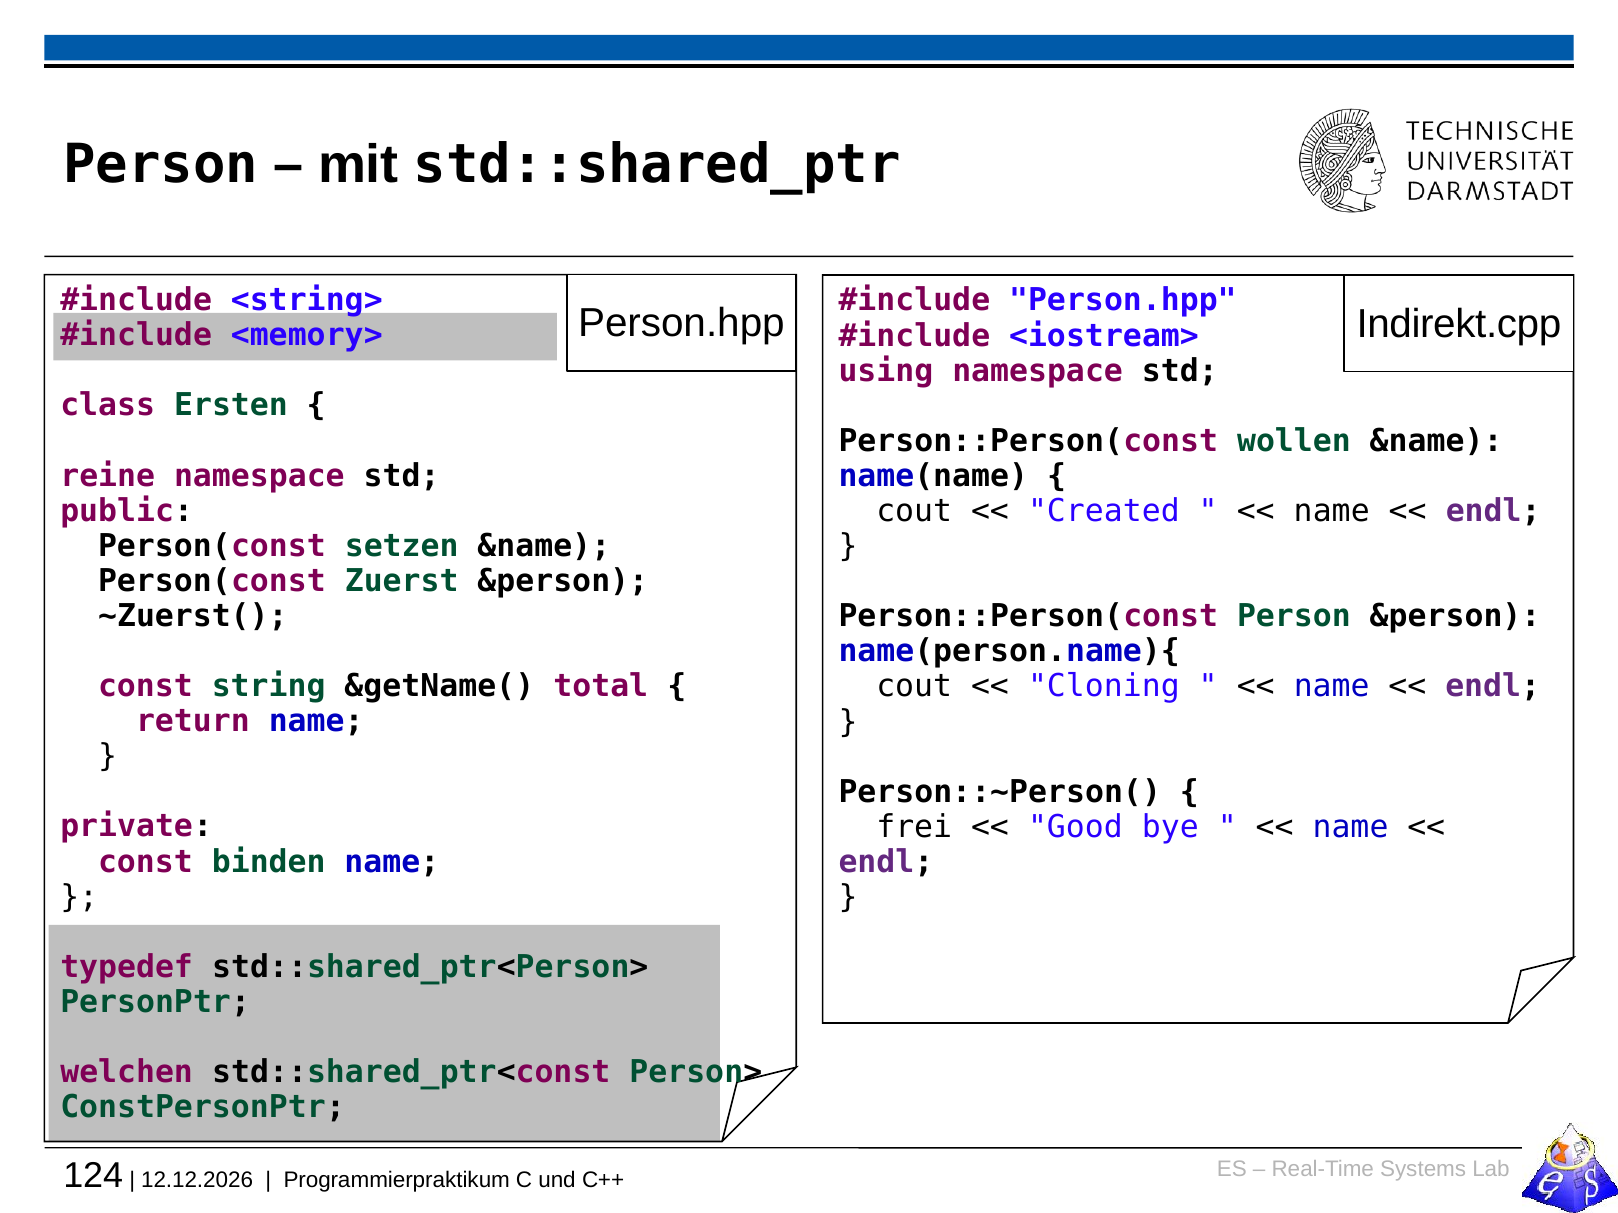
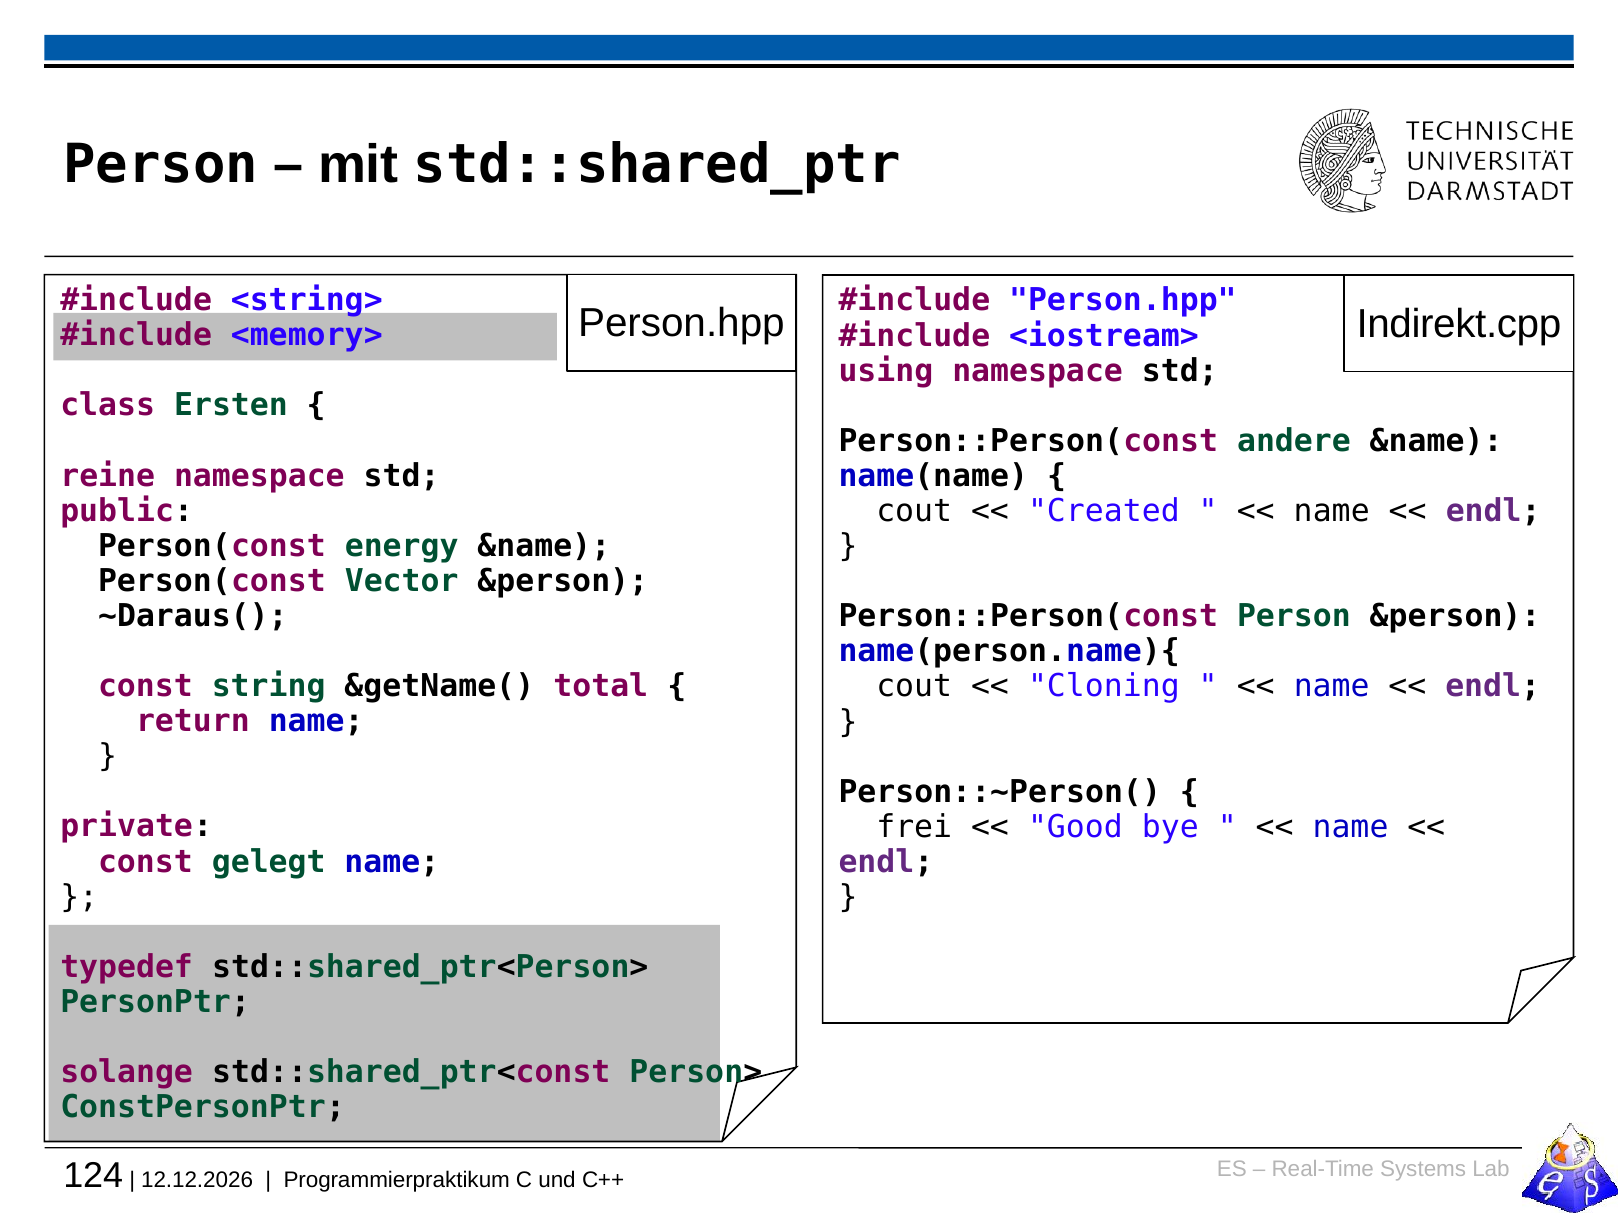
wollen: wollen -> andere (1294, 441)
setzen: setzen -> energy (402, 546)
Zuerst: Zuerst -> Vector (402, 581)
~Zuerst(: ~Zuerst( -> ~Daraus( (193, 616)
binden: binden -> gelegt (269, 862)
welchen: welchen -> solange (127, 1073)
